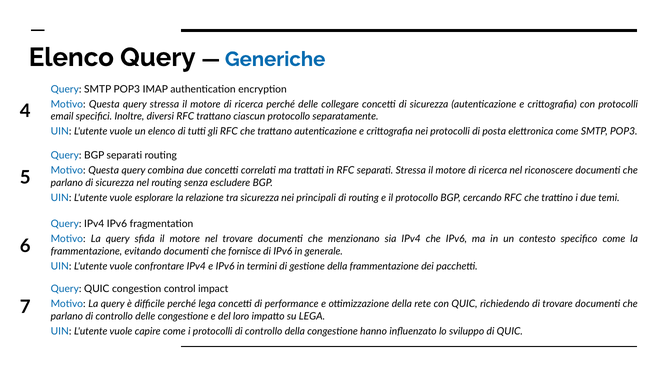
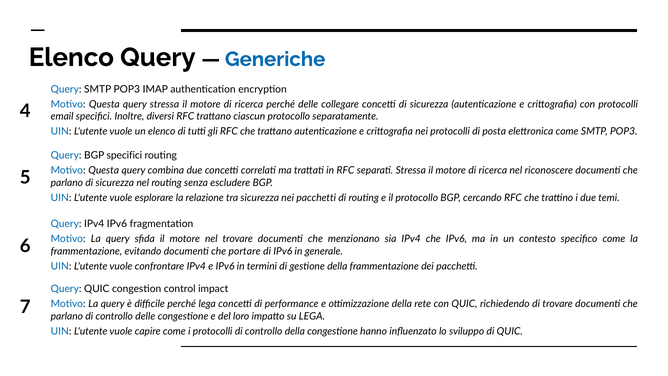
BGP separati: separati -> specifici (124, 155)
nei principali: principali -> pacchetti (316, 198)
fornisce: fornisce -> portare (245, 251)
